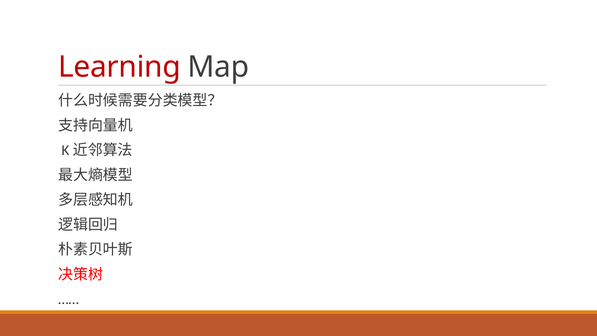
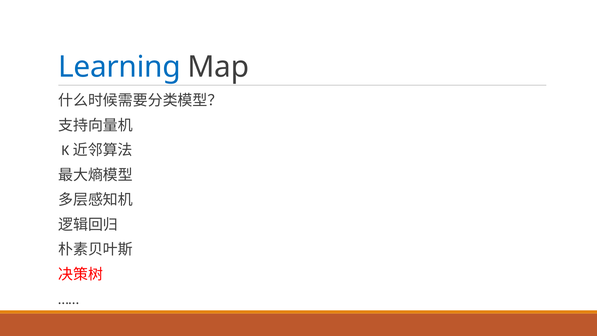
Learning colour: red -> blue (119, 67)
